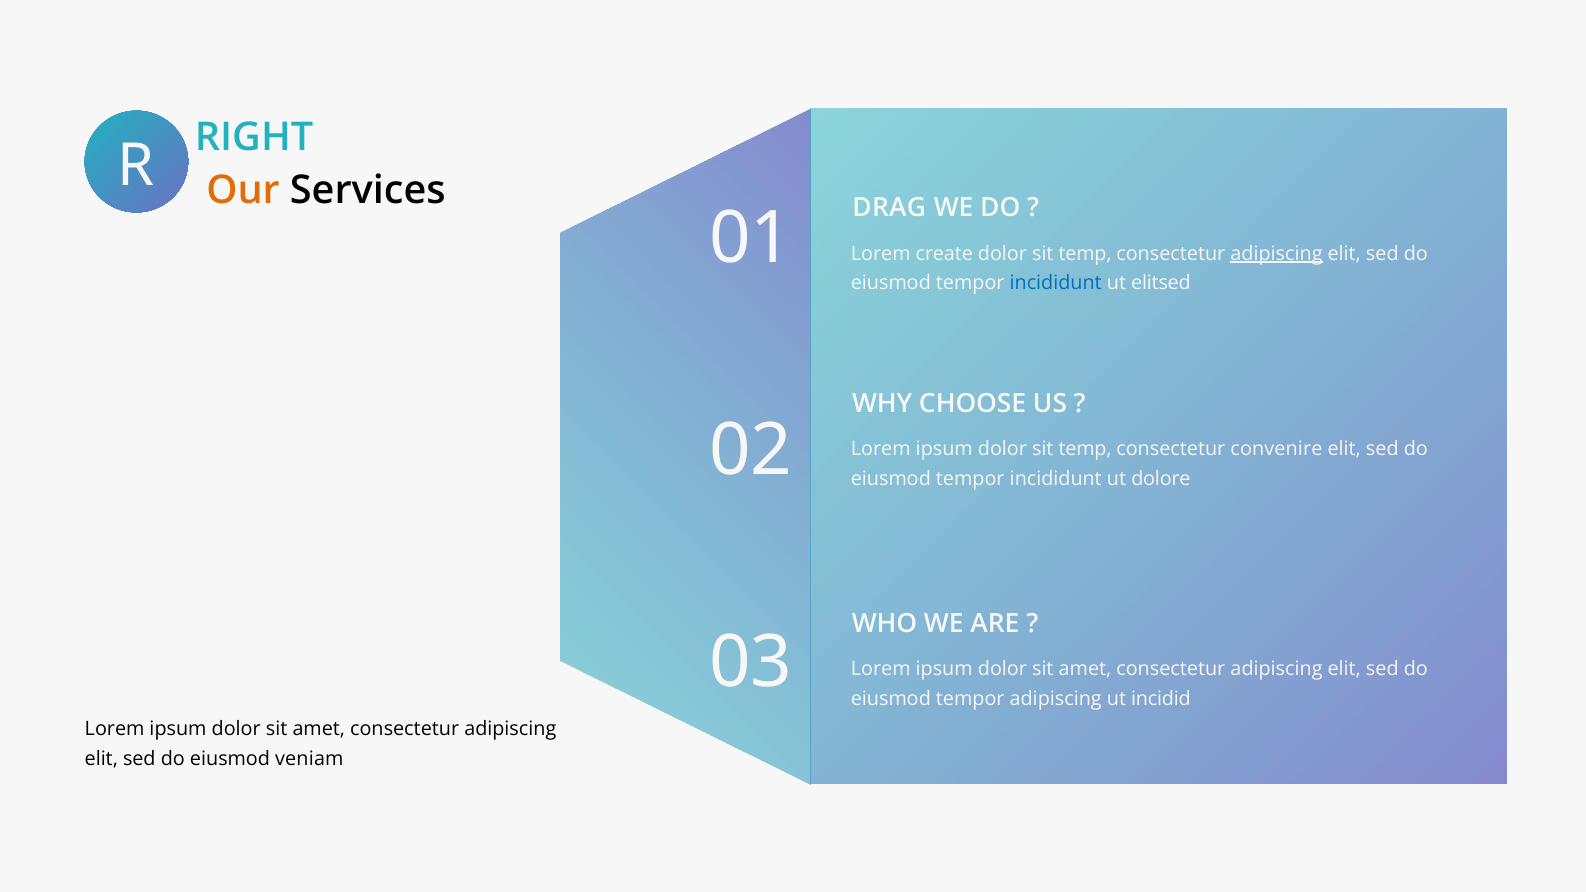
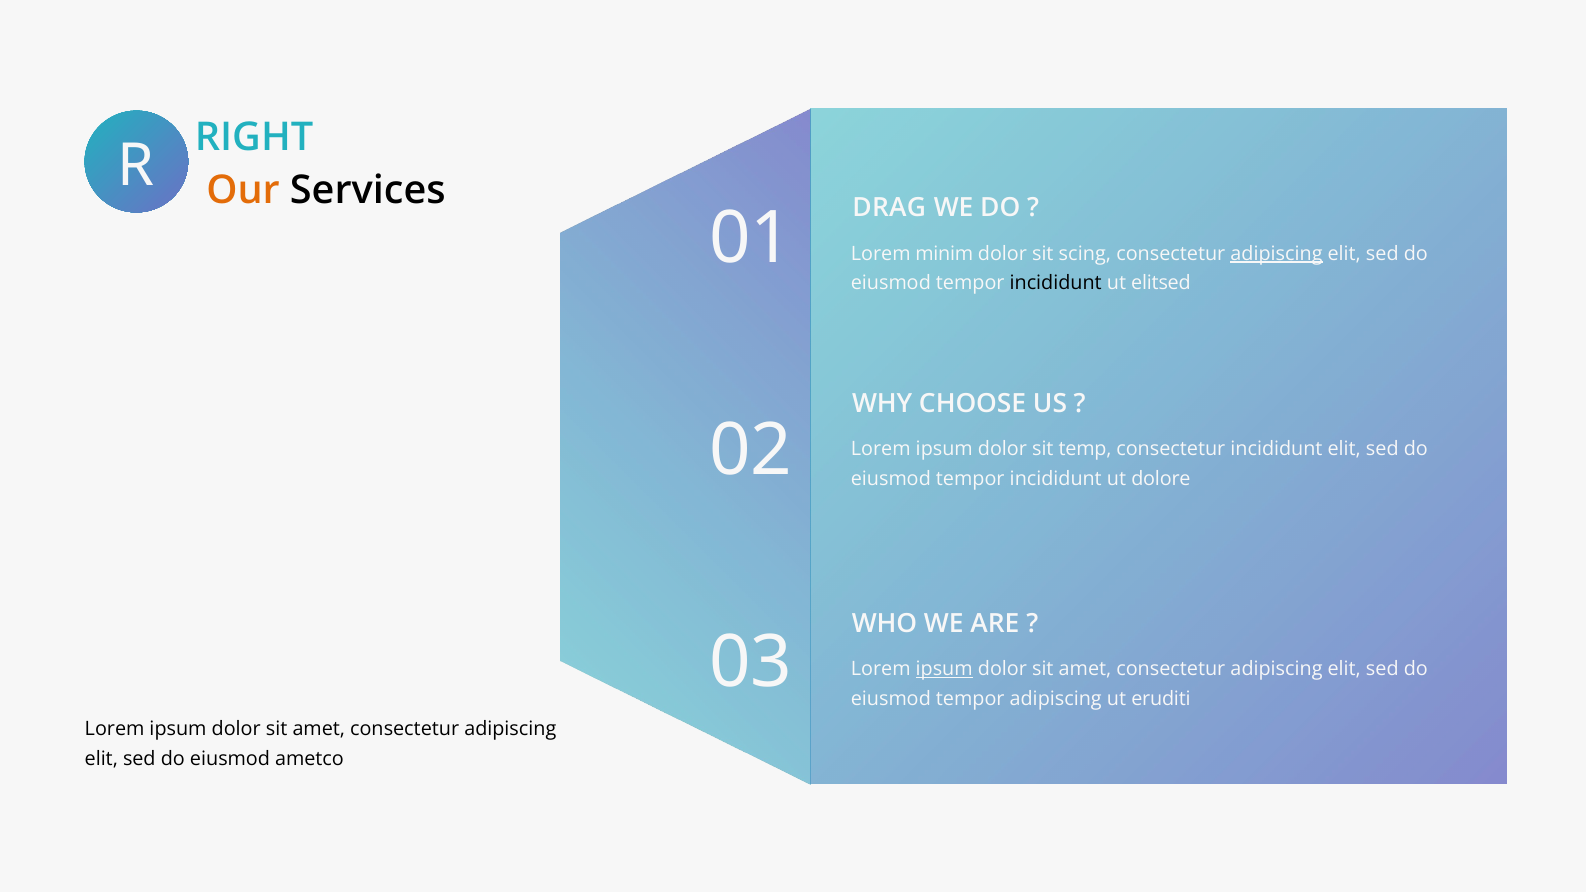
create: create -> minim (944, 254)
temp: temp -> scing (1085, 254)
incididunt colour: blue -> black (1056, 283)
consectetur convenire: convenire -> incididunt (1276, 449)
ipsum underline: none -> present (944, 669)
incidid: incidid -> eruditi (1161, 699)
veniam: veniam -> ametco (309, 759)
